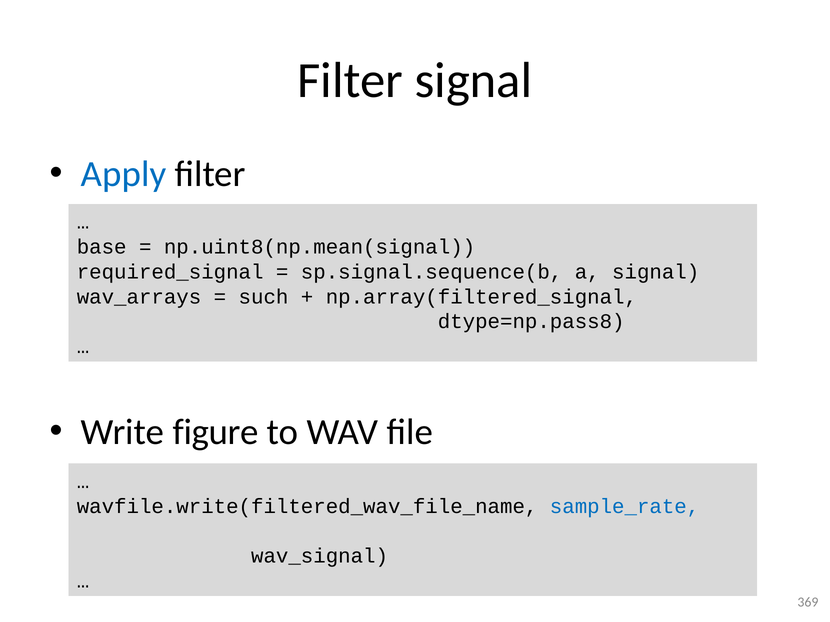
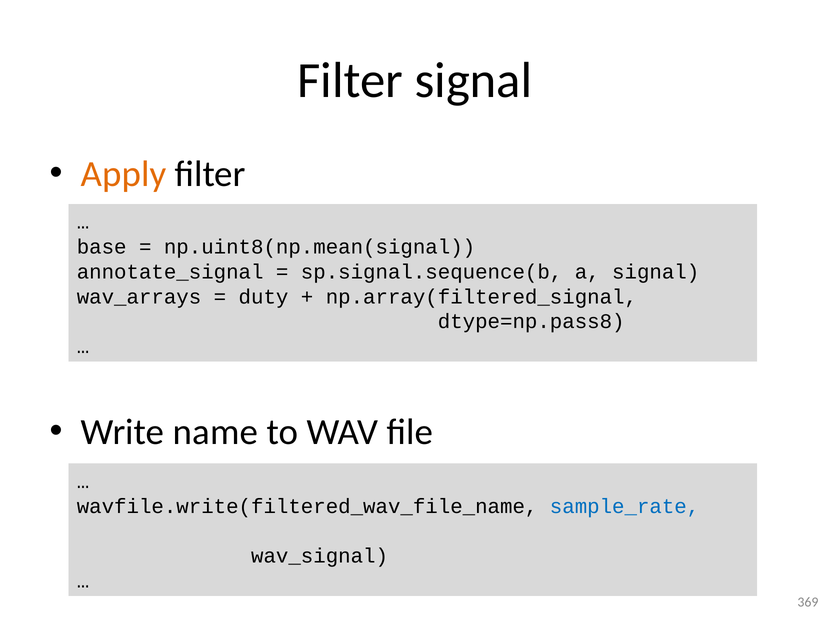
Apply colour: blue -> orange (124, 174)
required_signal: required_signal -> annotate_signal (170, 272)
such: such -> duty (264, 297)
figure: figure -> name (215, 432)
